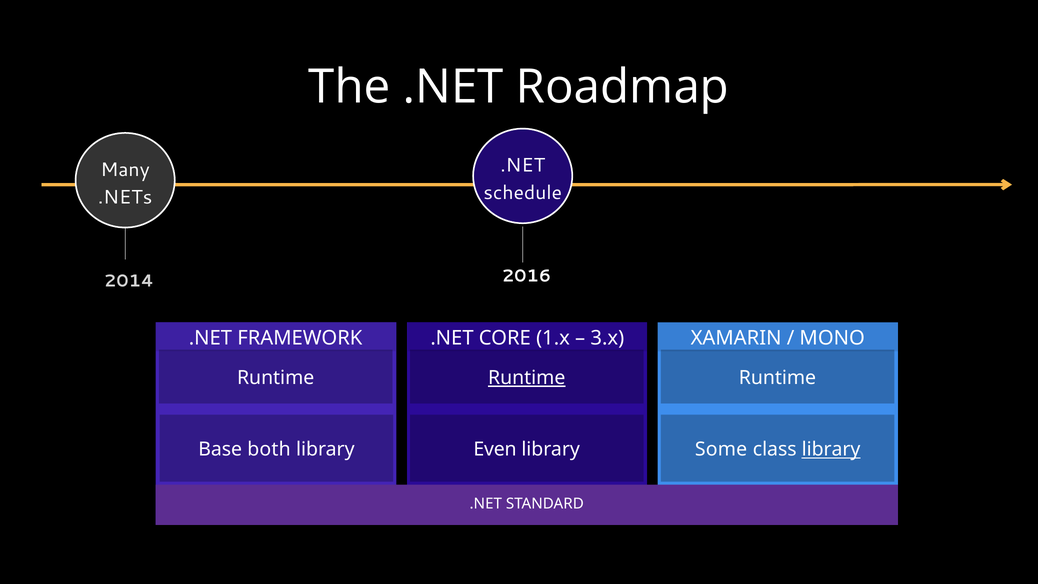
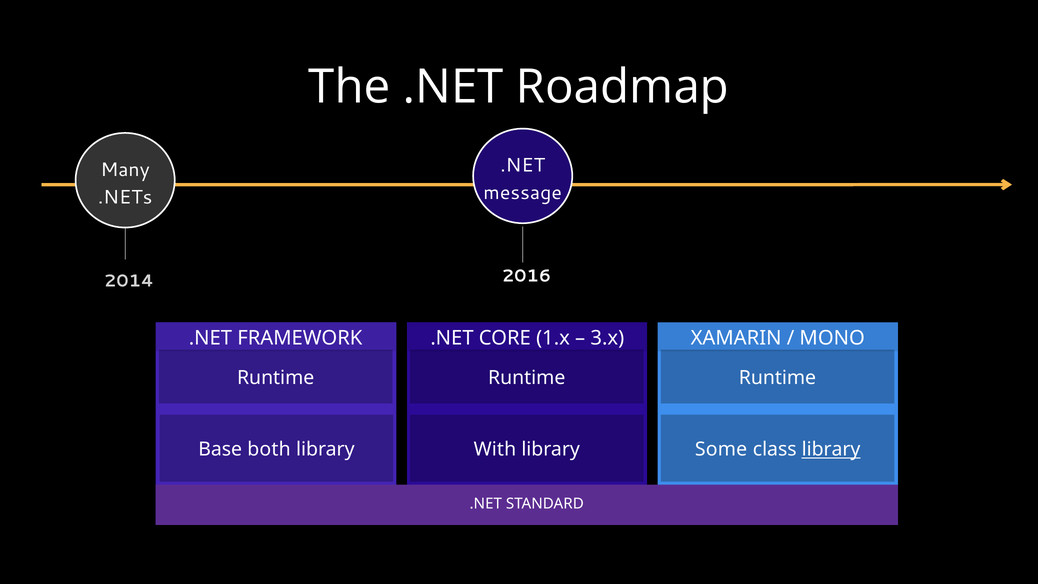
schedule: schedule -> message (523, 193)
Runtime underline: present -> none (527, 378)
Even: Even -> With (495, 449)
